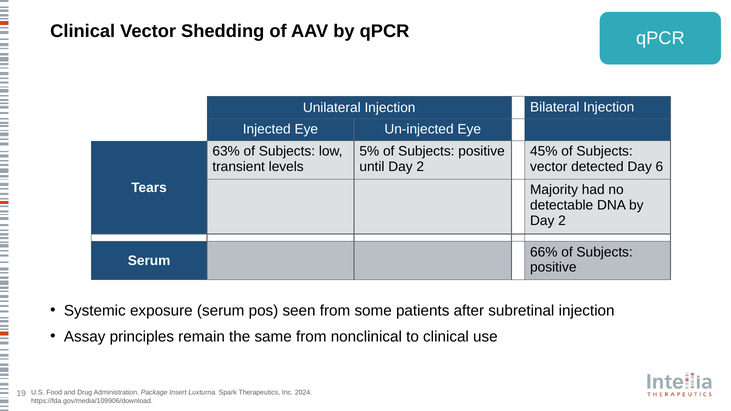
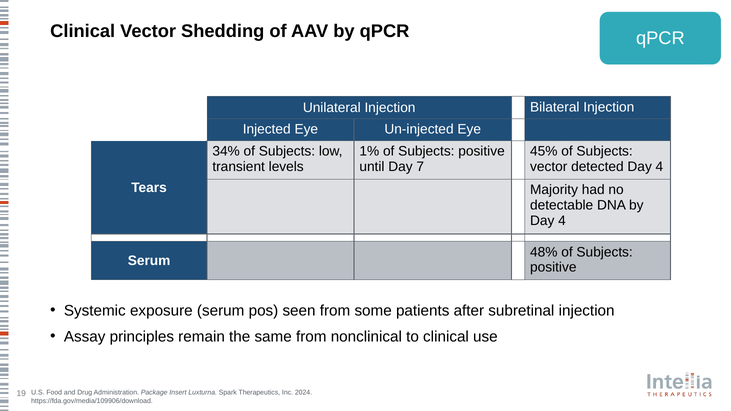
63%: 63% -> 34% (226, 152)
5%: 5% -> 1% (369, 152)
until Day 2: 2 -> 7 (420, 167)
detected Day 6: 6 -> 4 (659, 167)
2: 2 -> 4 (562, 221)
66%: 66% -> 48% (544, 252)
